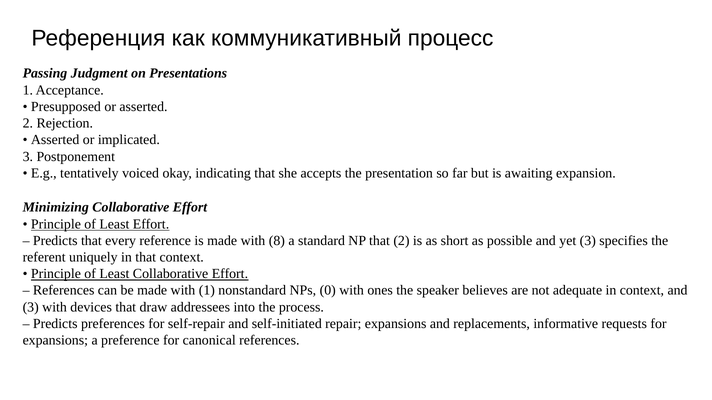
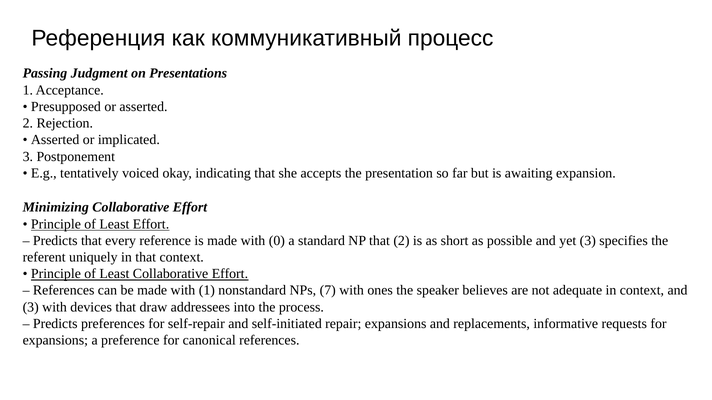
8: 8 -> 0 (277, 241)
0: 0 -> 7 (328, 291)
